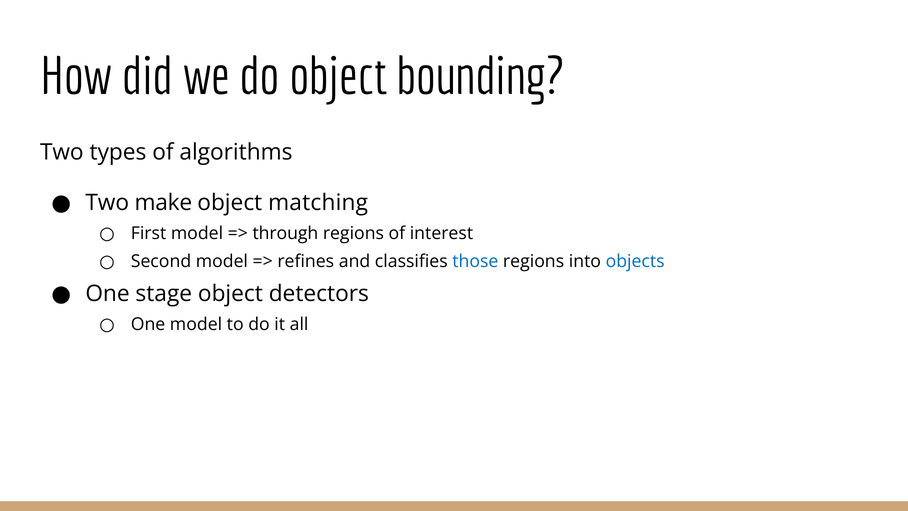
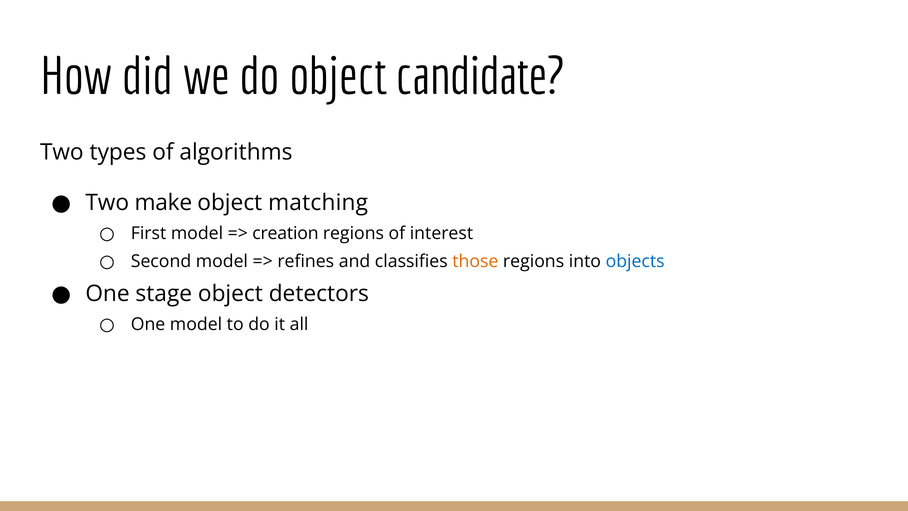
bounding: bounding -> candidate (481, 77)
through: through -> creation (285, 234)
those colour: blue -> orange (475, 261)
